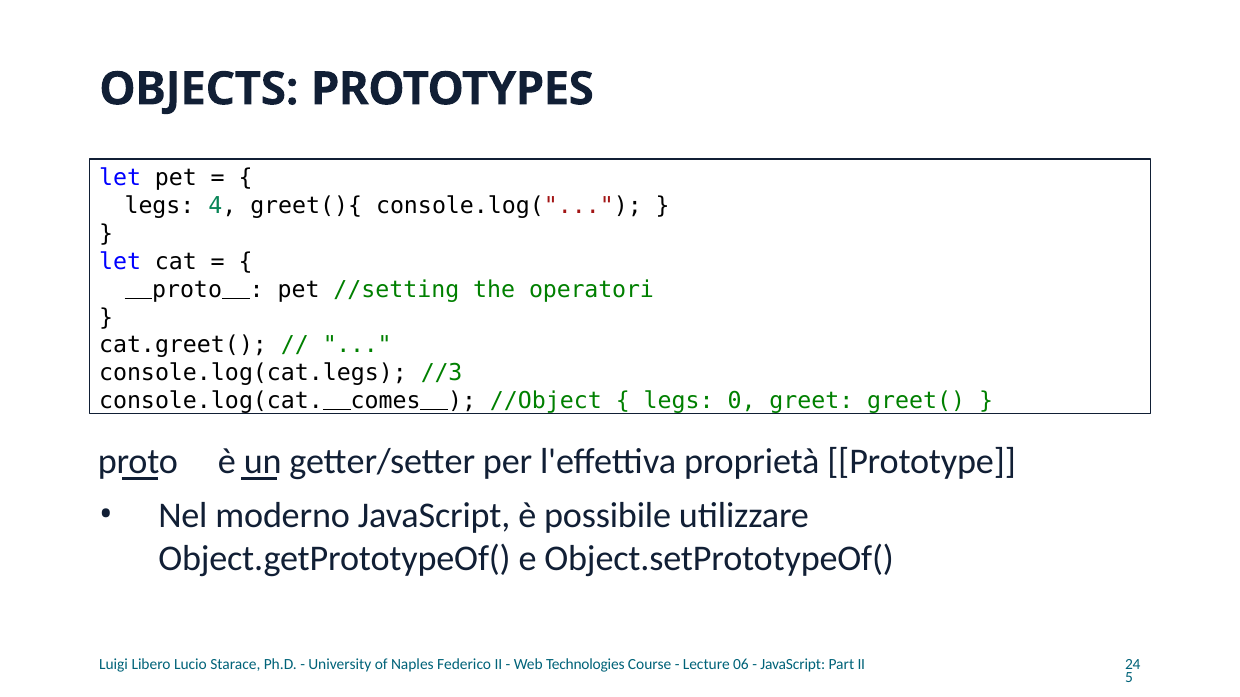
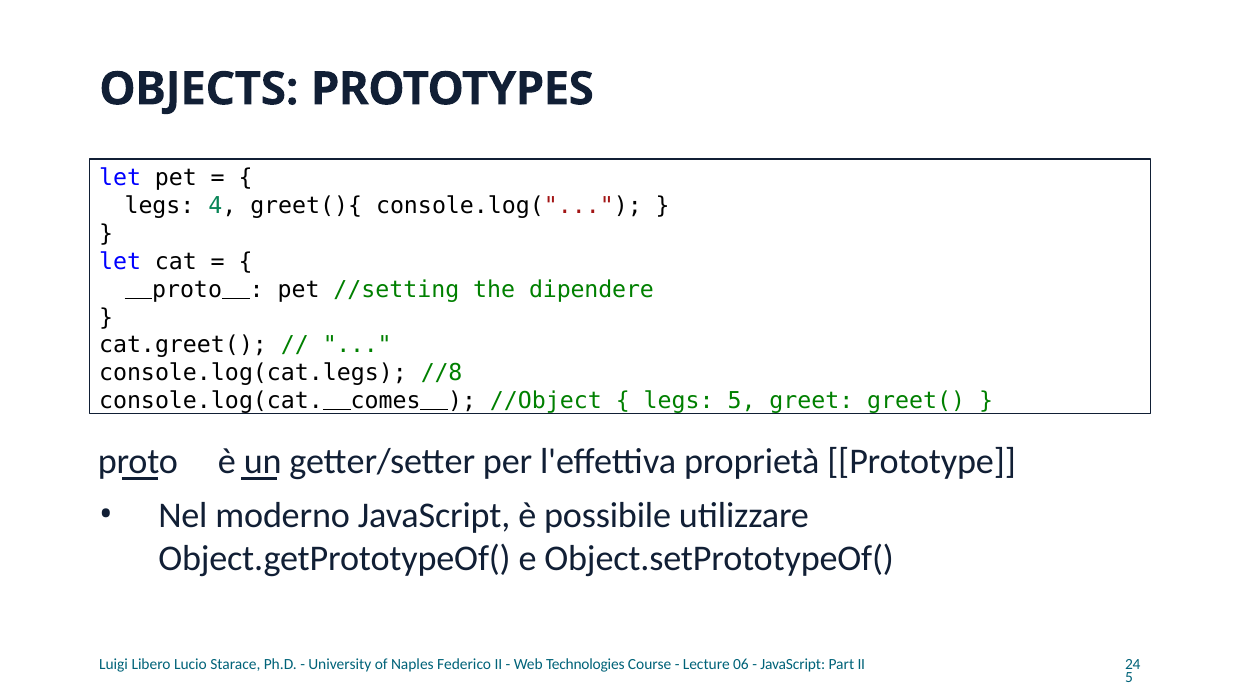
operatori: operatori -> dipendere (591, 290)
//3: //3 -> //8 (442, 373)
legs 0: 0 -> 5 (742, 401)
